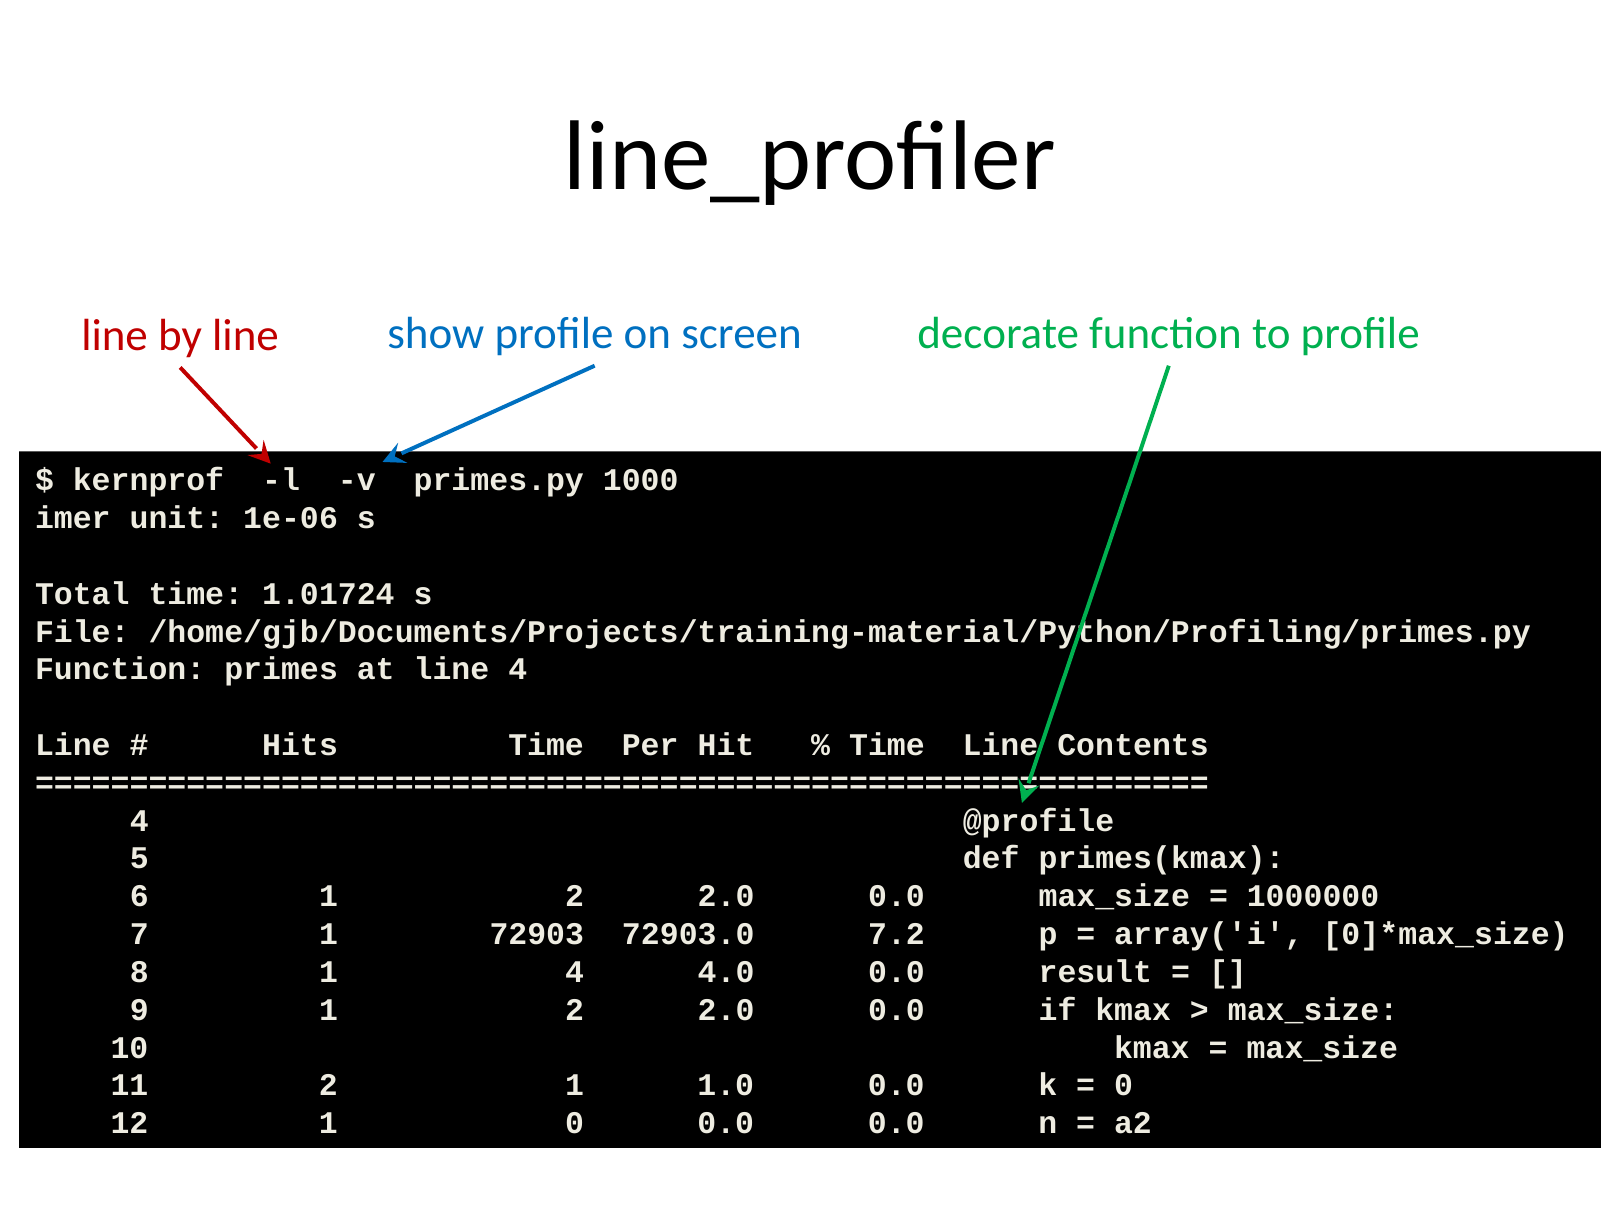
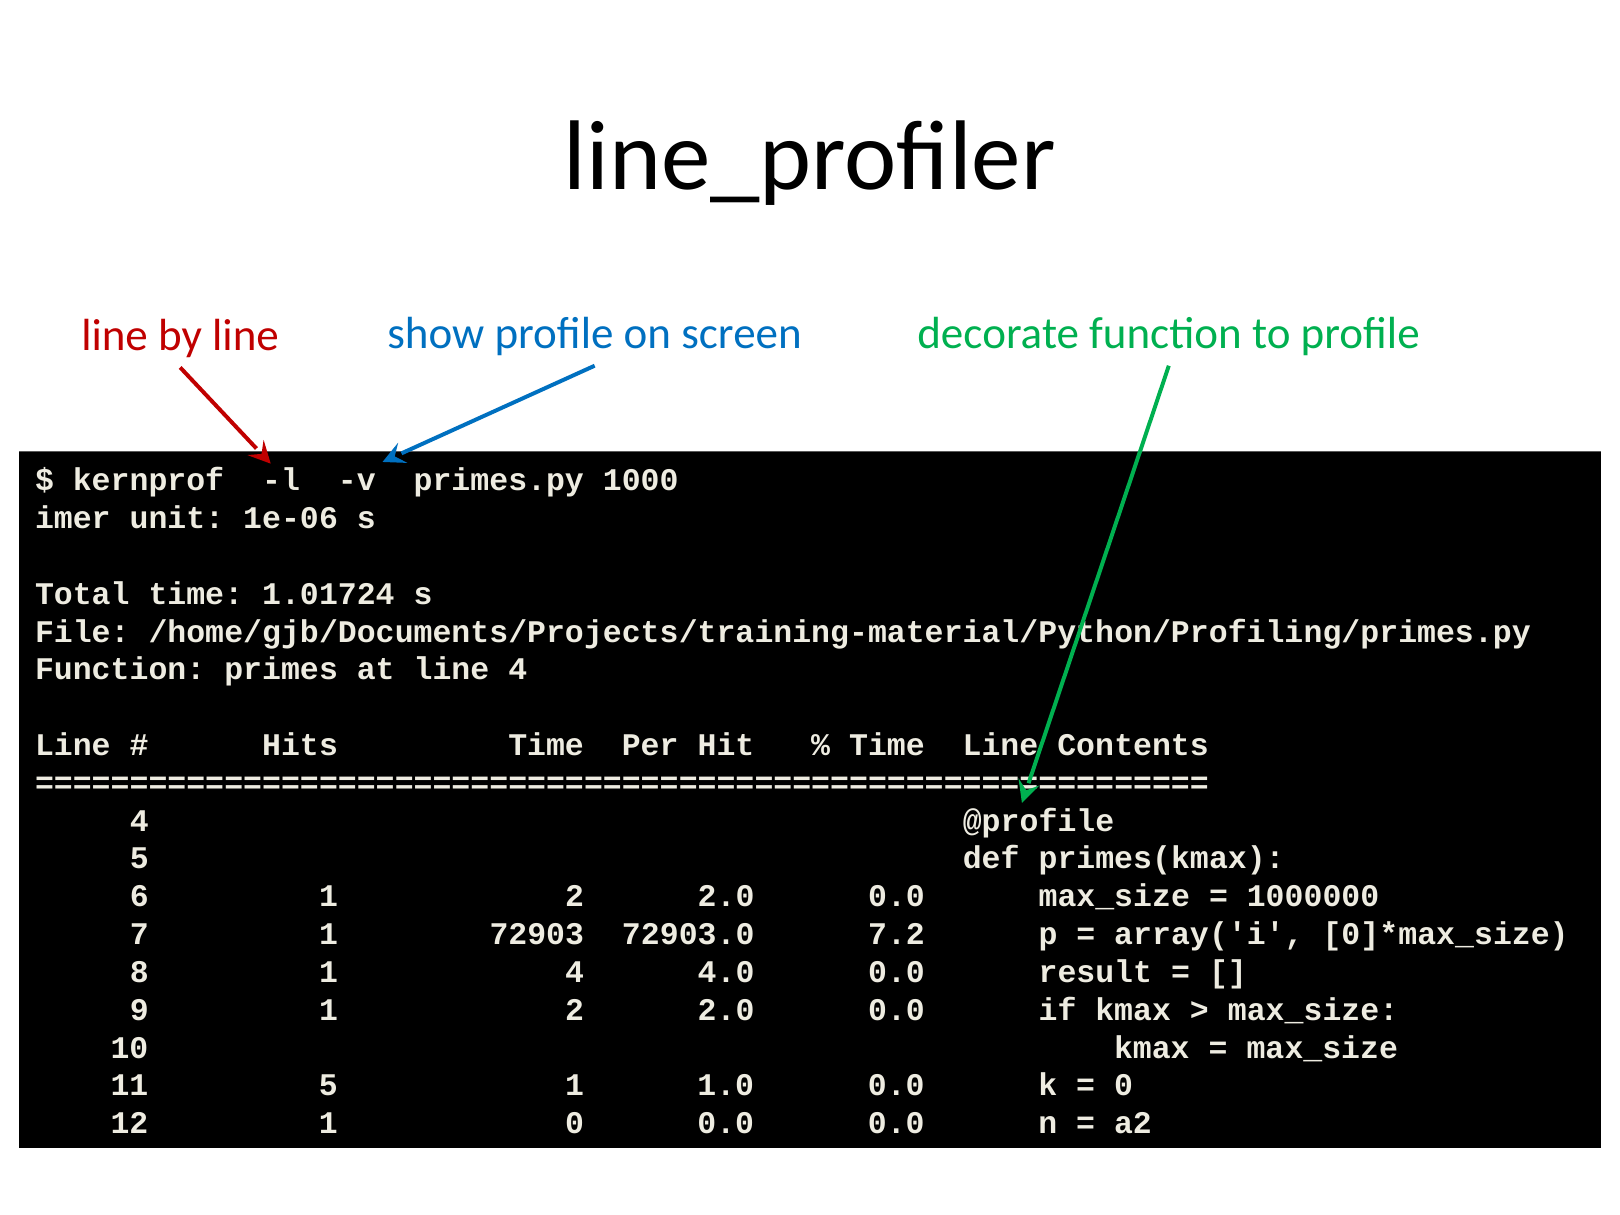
11 2: 2 -> 5 (328, 1086)
